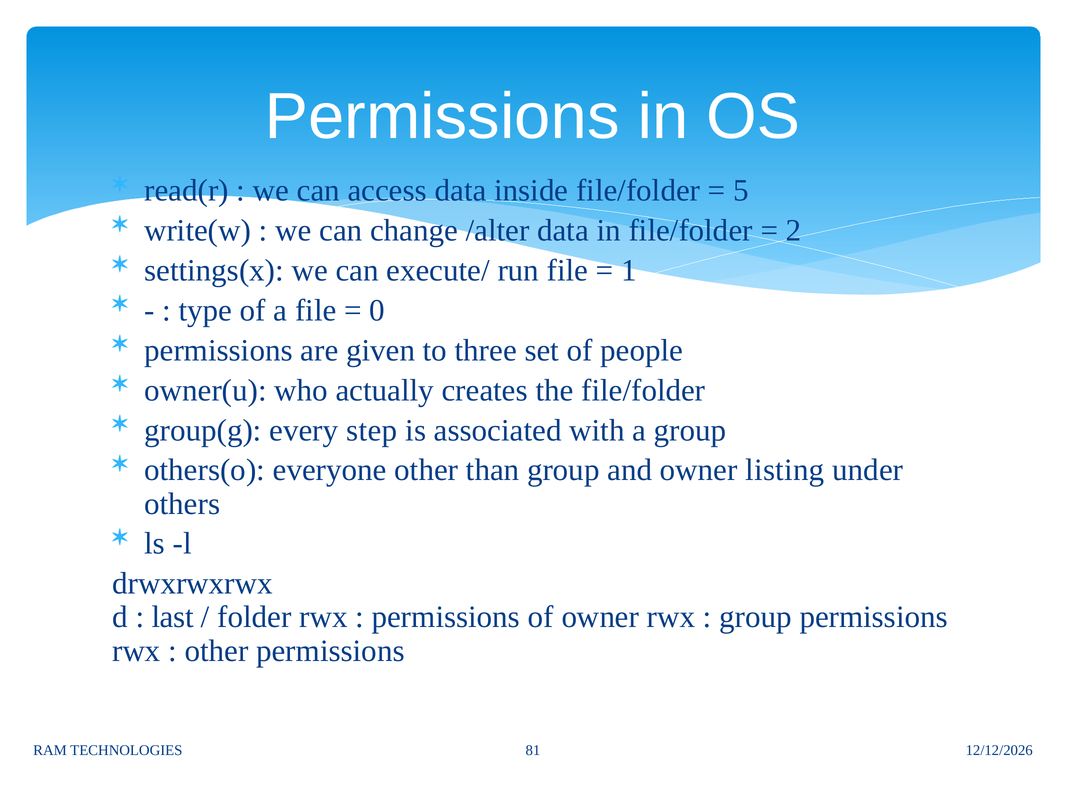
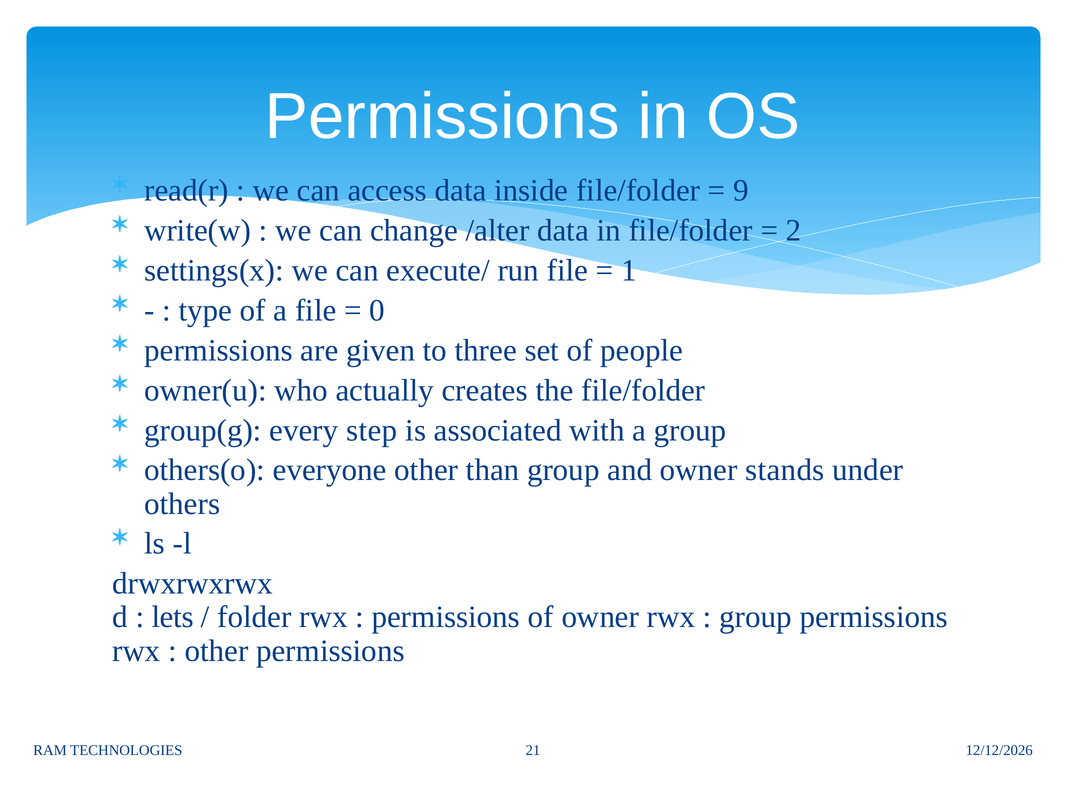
5: 5 -> 9 (741, 191)
listing: listing -> stands (785, 471)
last: last -> lets (173, 618)
81: 81 -> 21 (533, 751)
